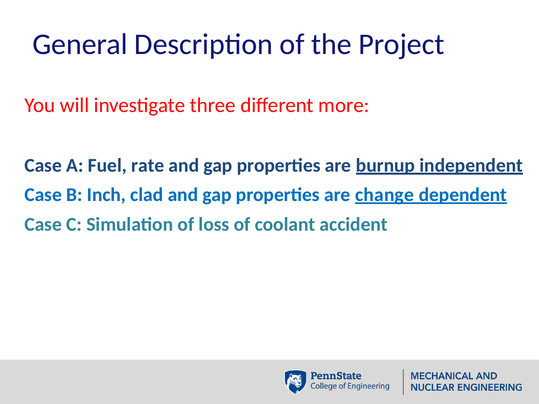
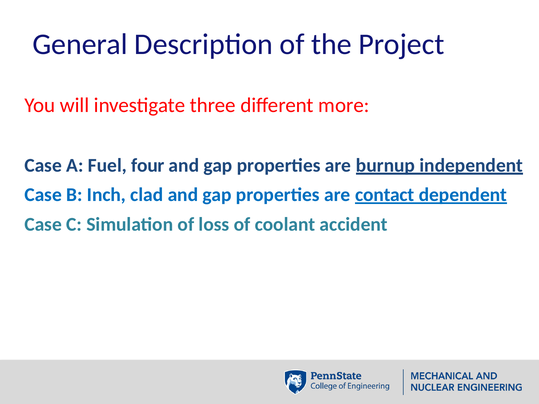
rate: rate -> four (148, 165)
change: change -> contact (385, 195)
